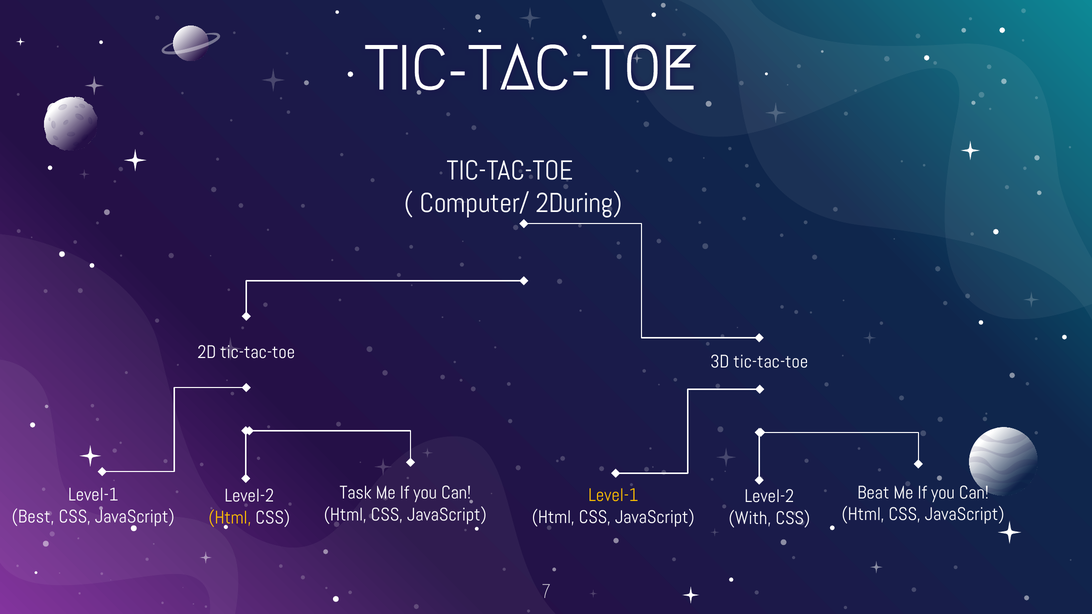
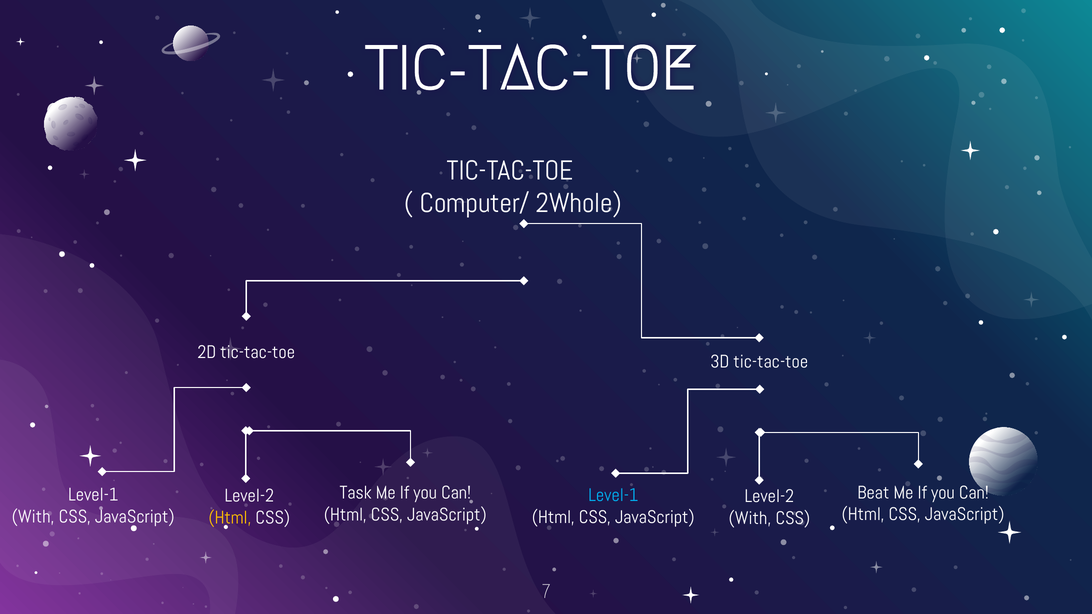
2During: 2During -> 2Whole (579, 203)
Level-1 colour: yellow -> light blue (613, 496)
Best: Best -> With (33, 517)
